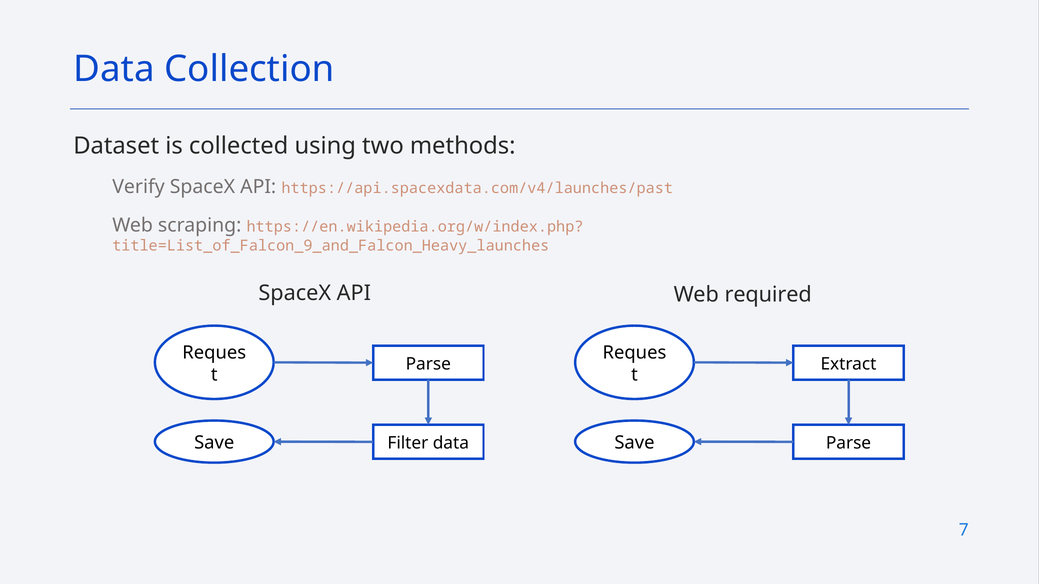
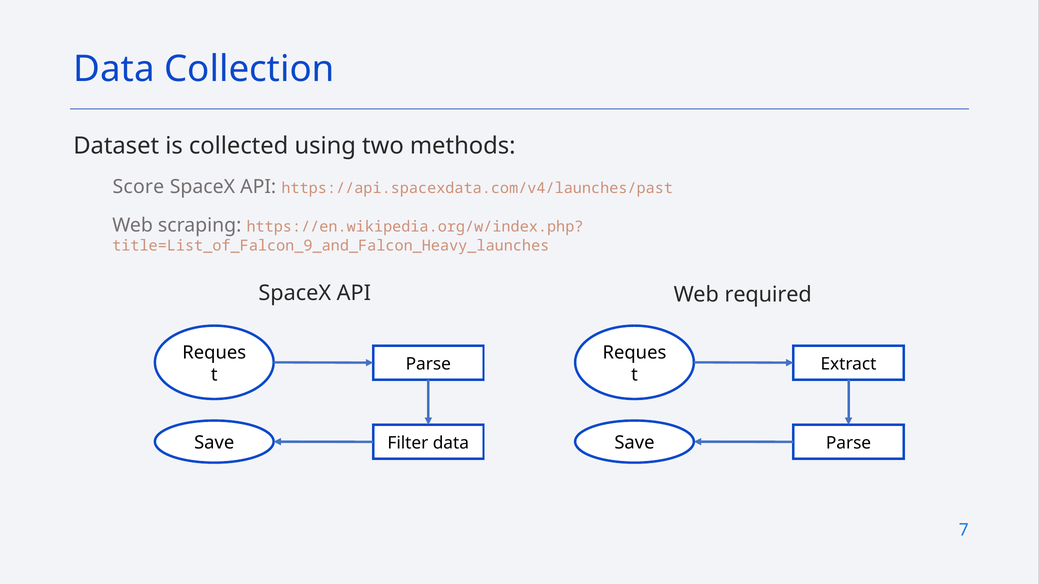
Verify: Verify -> Score (138, 187)
